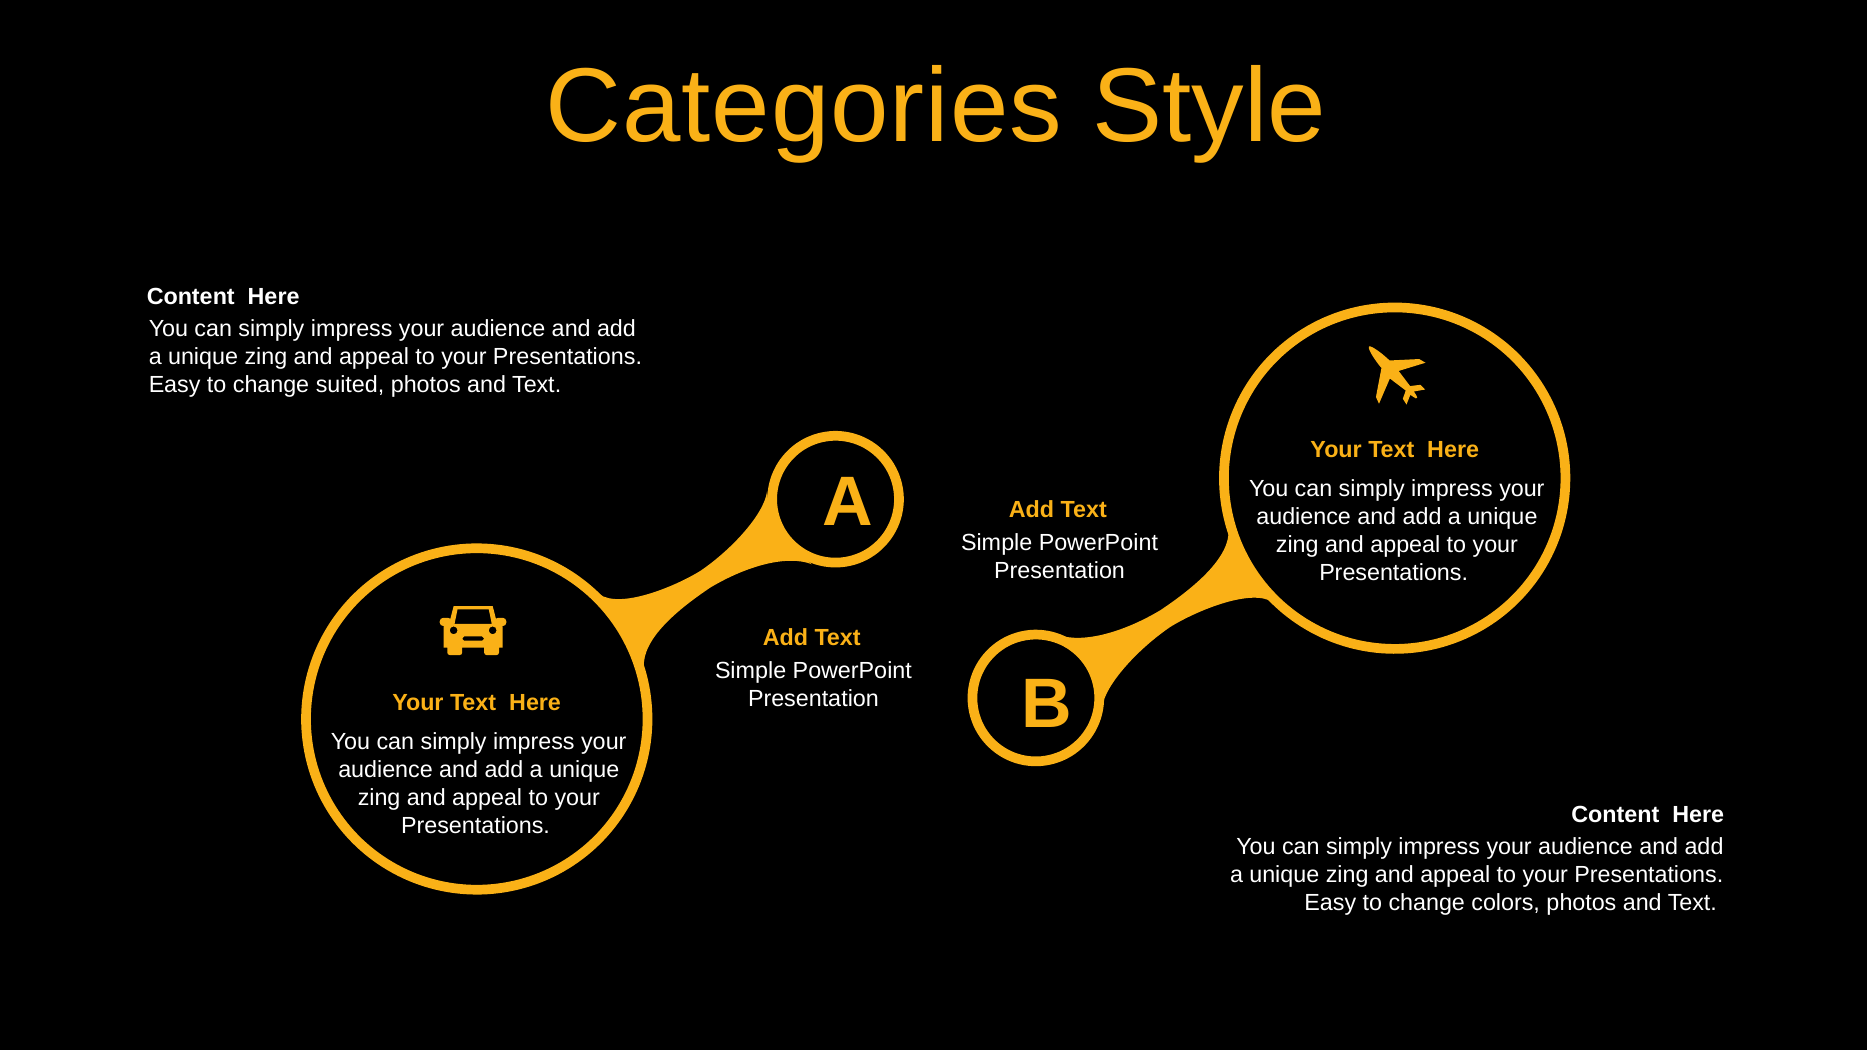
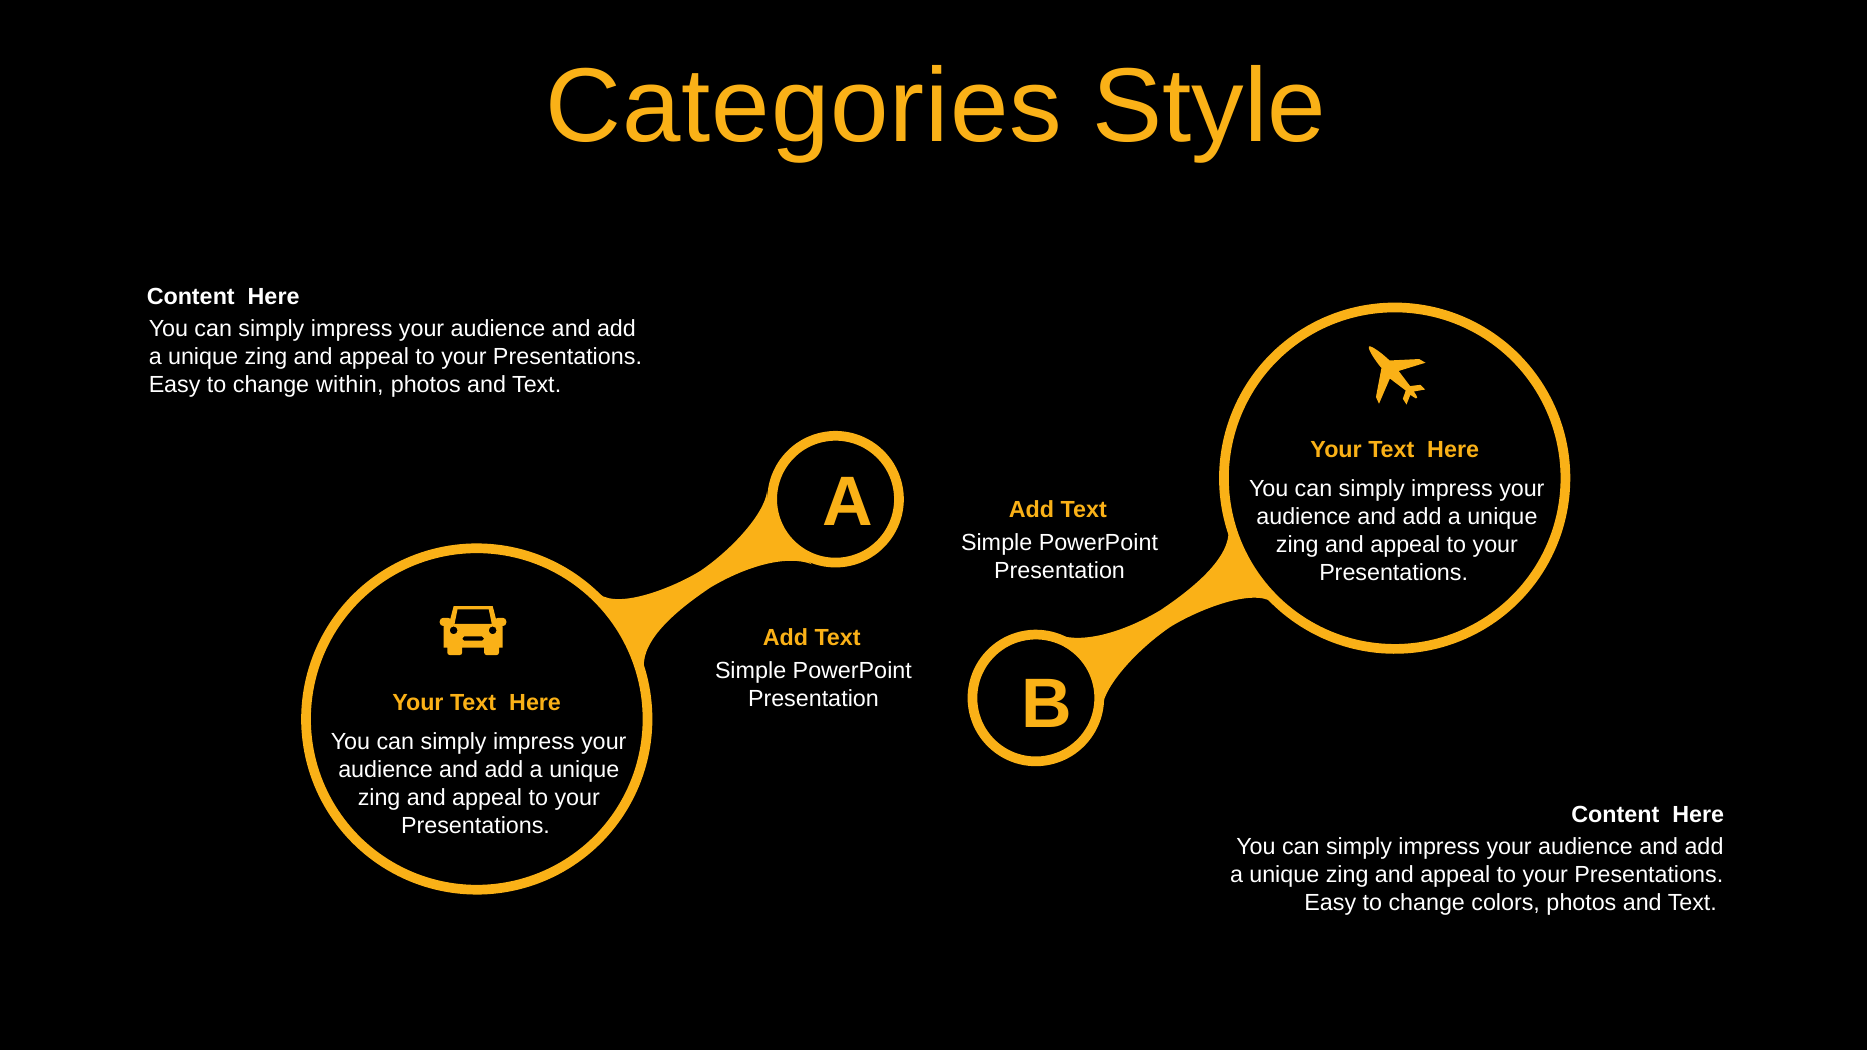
suited: suited -> within (350, 385)
